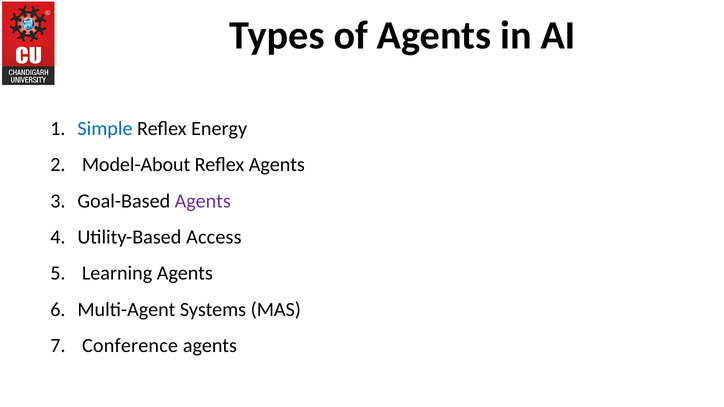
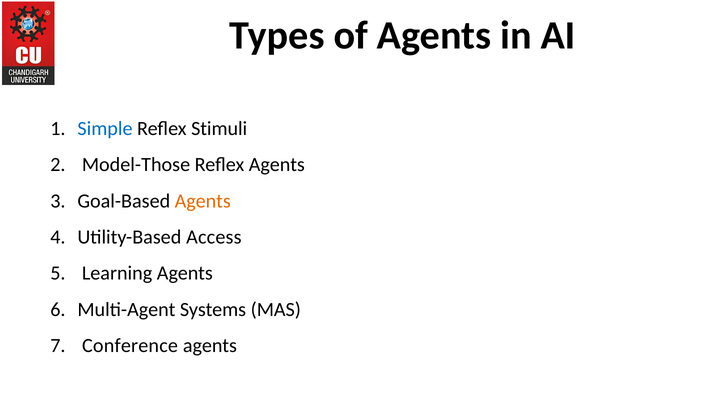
Energy: Energy -> Stimuli (219, 129)
Model-About: Model-About -> Model-Those (136, 165)
Agents colour: purple -> orange (203, 201)
